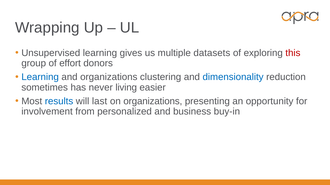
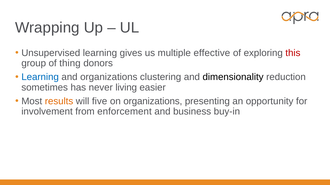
datasets: datasets -> effective (212, 53)
effort: effort -> thing (70, 63)
dimensionality colour: blue -> black (233, 77)
results colour: blue -> orange (59, 102)
last: last -> five (100, 102)
personalized: personalized -> enforcement (124, 112)
